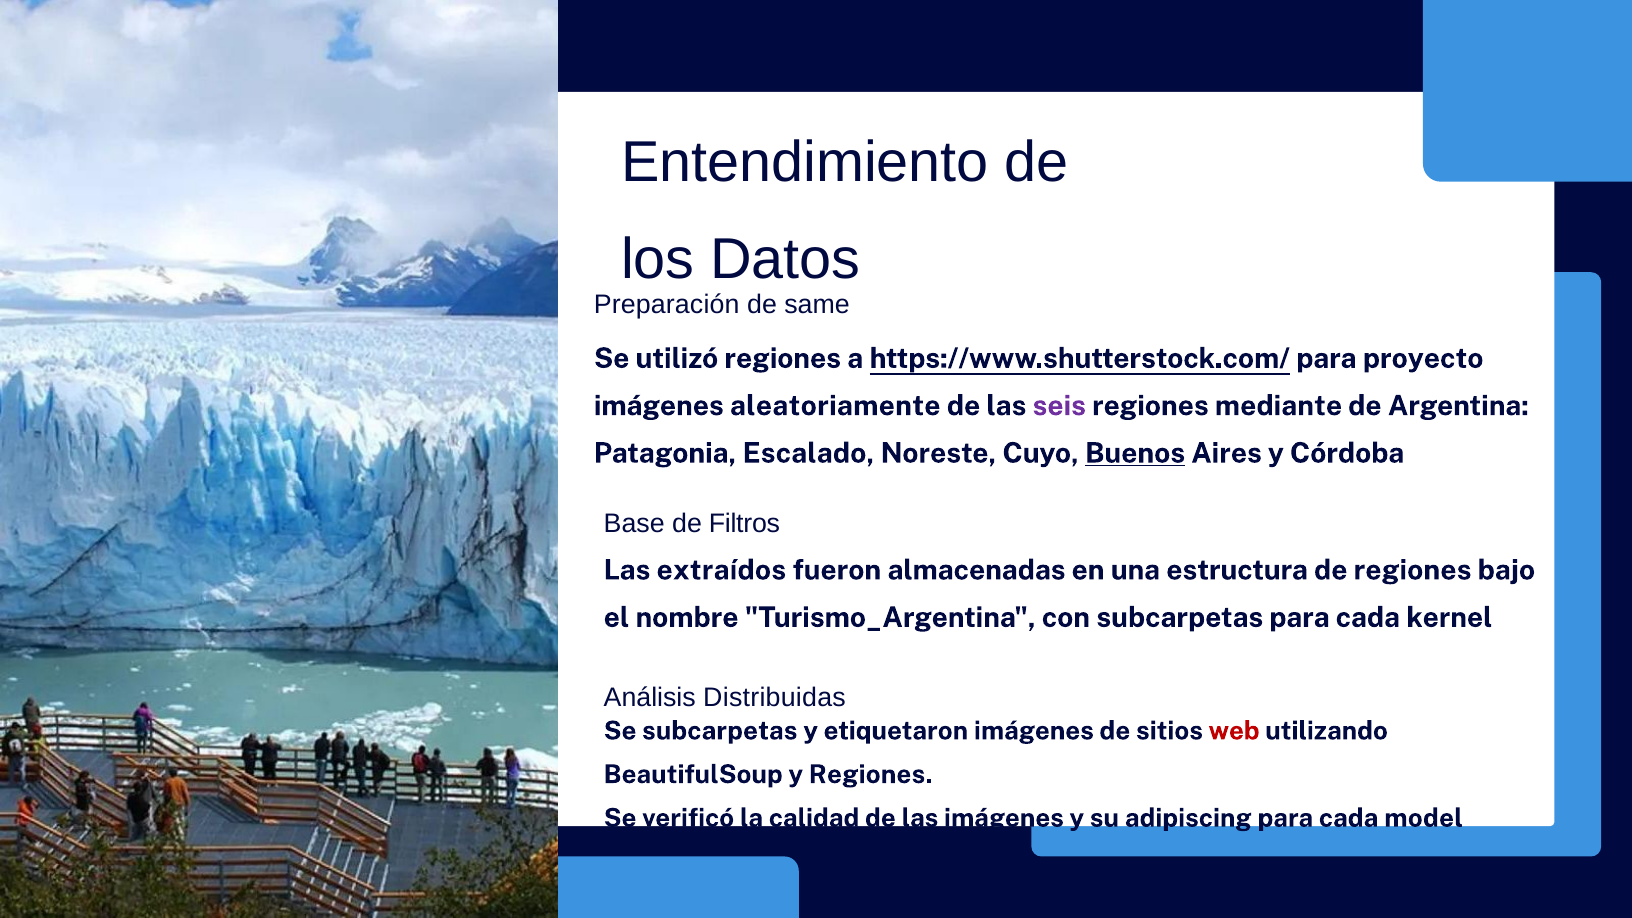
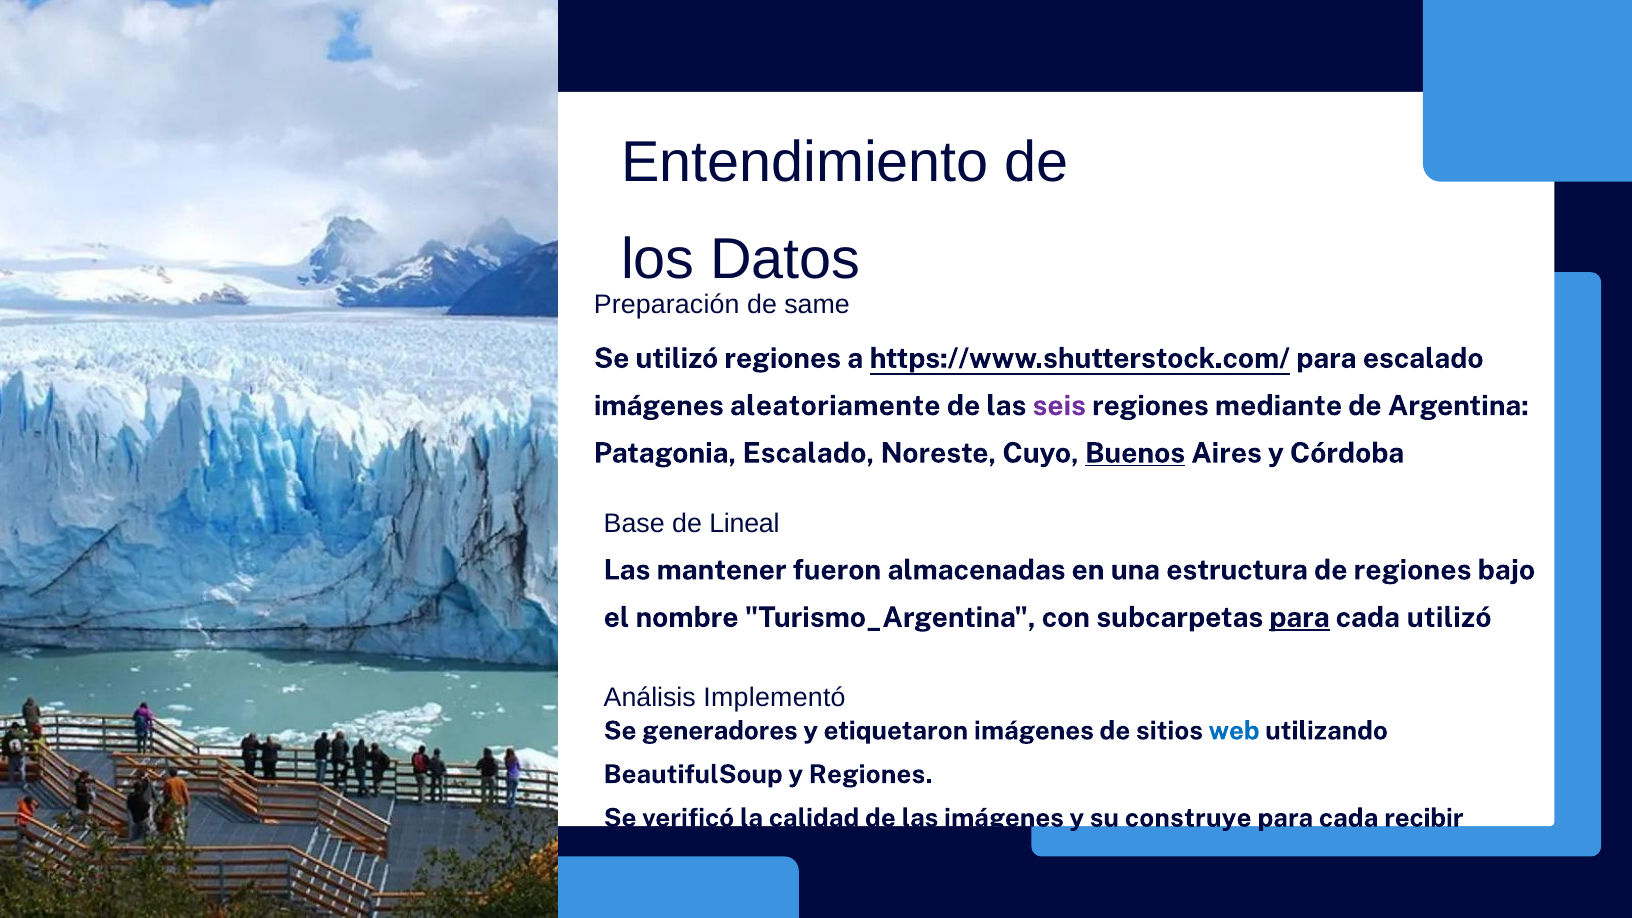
para proyecto: proyecto -> escalado (1423, 358)
Filtros: Filtros -> Lineal (744, 524)
extraídos: extraídos -> mantener (721, 570)
para underline: none -> present (1299, 618)
cada kernel: kernel -> utilizó (1449, 618)
Distribuidas: Distribuidas -> Implementó (775, 698)
Se subcarpetas: subcarpetas -> generadores (720, 731)
web colour: red -> blue (1234, 731)
adipiscing: adipiscing -> construye (1188, 818)
model: model -> recibir (1424, 818)
